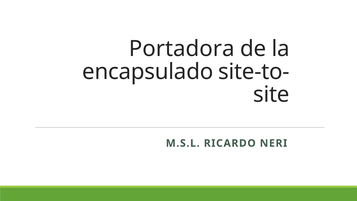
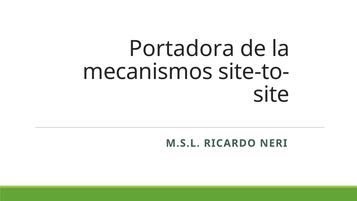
encapsulado: encapsulado -> mecanismos (148, 72)
